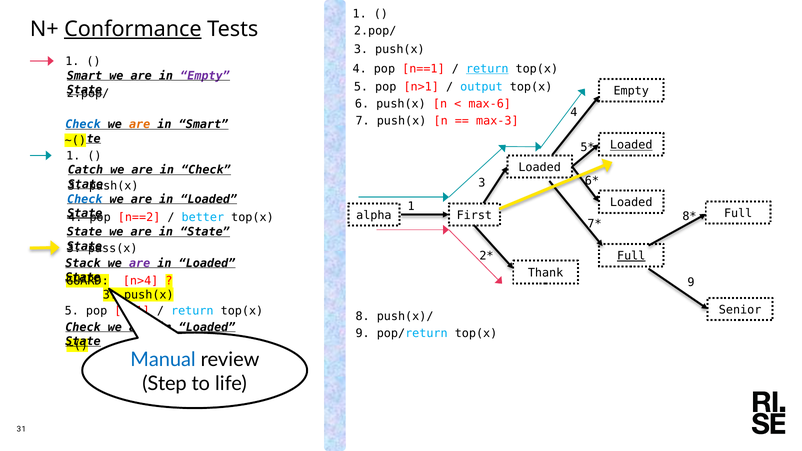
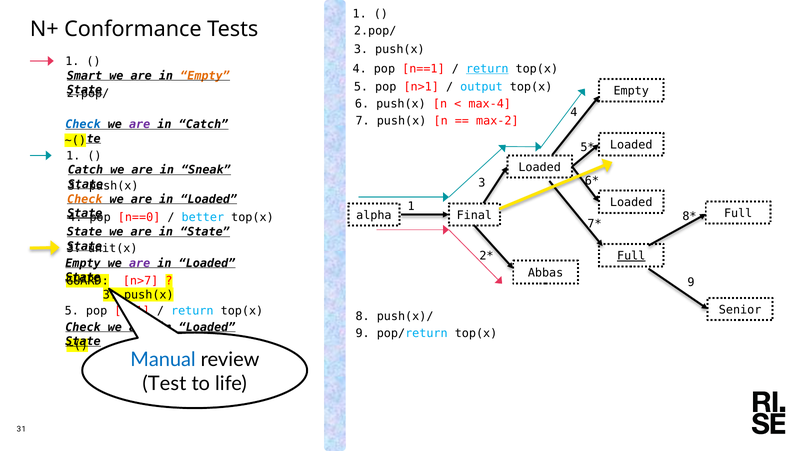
Conformance underline: present -> none (133, 29)
Empty colour: purple -> orange (205, 76)
max-6: max-6 -> max-4 (490, 104)
max-3: max-3 -> max-2 (497, 121)
are colour: orange -> purple (140, 125)
in Smart: Smart -> Catch (204, 125)
Loaded underline: present -> none (631, 145)
in Check: Check -> Sneak (206, 170)
Check colour: blue -> orange (85, 199)
First: First -> Final (474, 215)
n==2: n==2 -> n==0 (139, 217)
pass(x: pass(x -> unit(x (113, 248)
Stack: Stack -> Empty (83, 263)
Thank: Thank -> Abbas (546, 273)
n>4: n>4 -> n>7 (141, 281)
Step: Step -> Test (164, 384)
